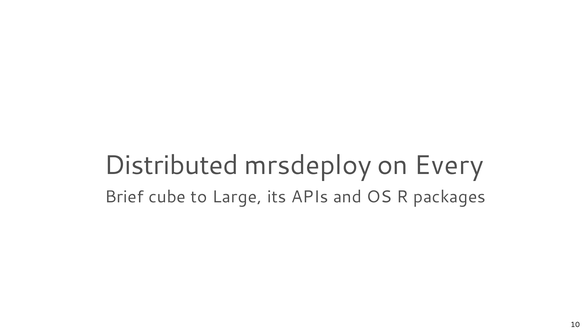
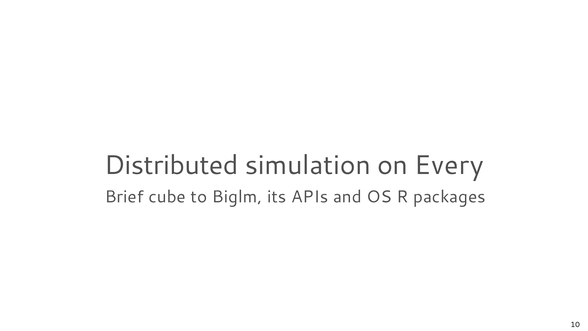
mrsdeploy: mrsdeploy -> simulation (308, 165)
Large: Large -> Biglm (237, 197)
